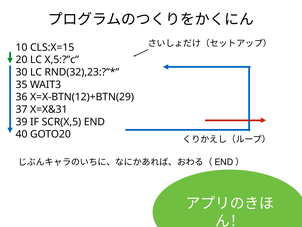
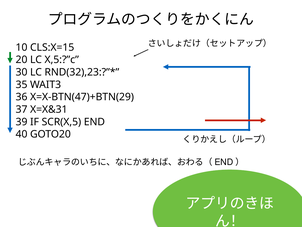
X=X-BTN(12)+BTN(29: X=X-BTN(12)+BTN(29 -> X=X-BTN(47)+BTN(29 (82, 97)
